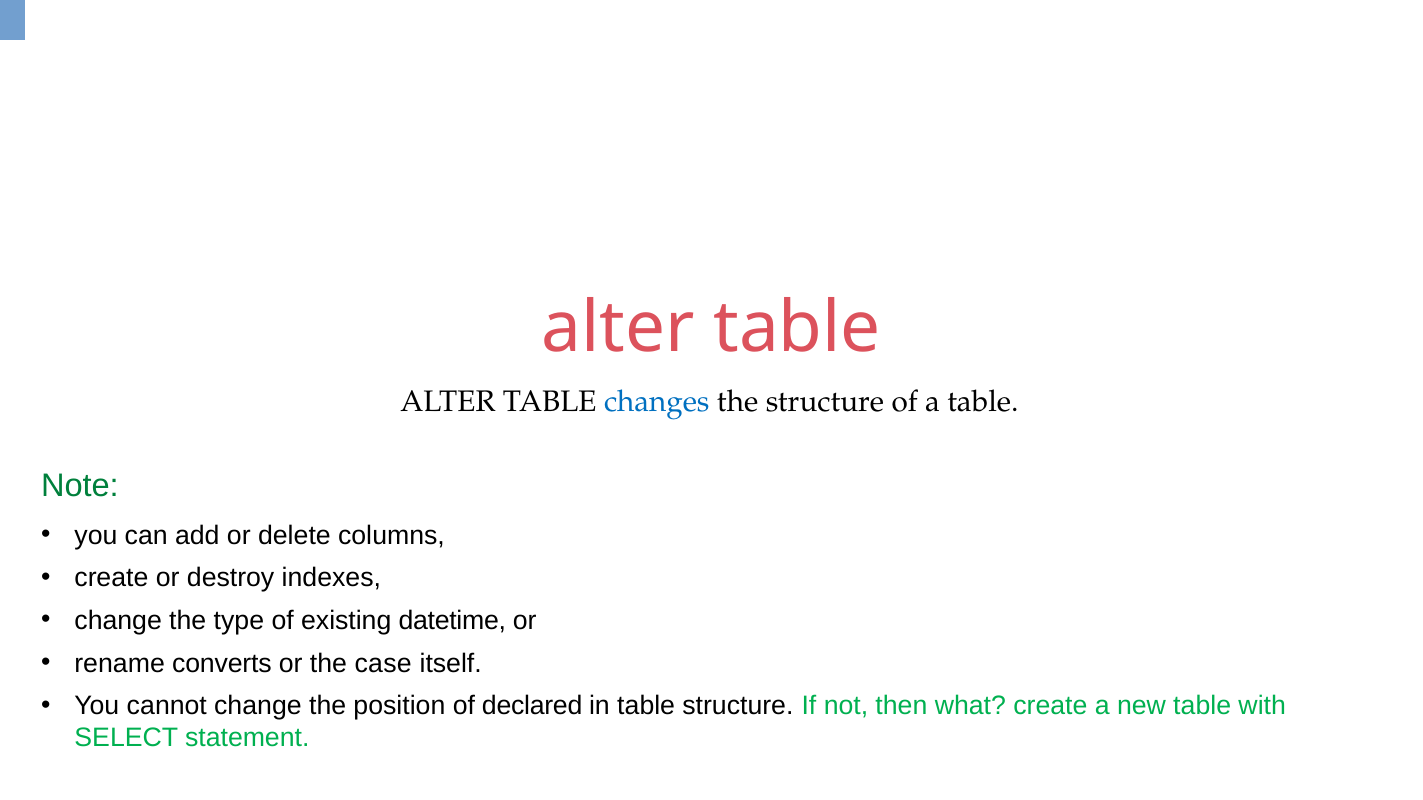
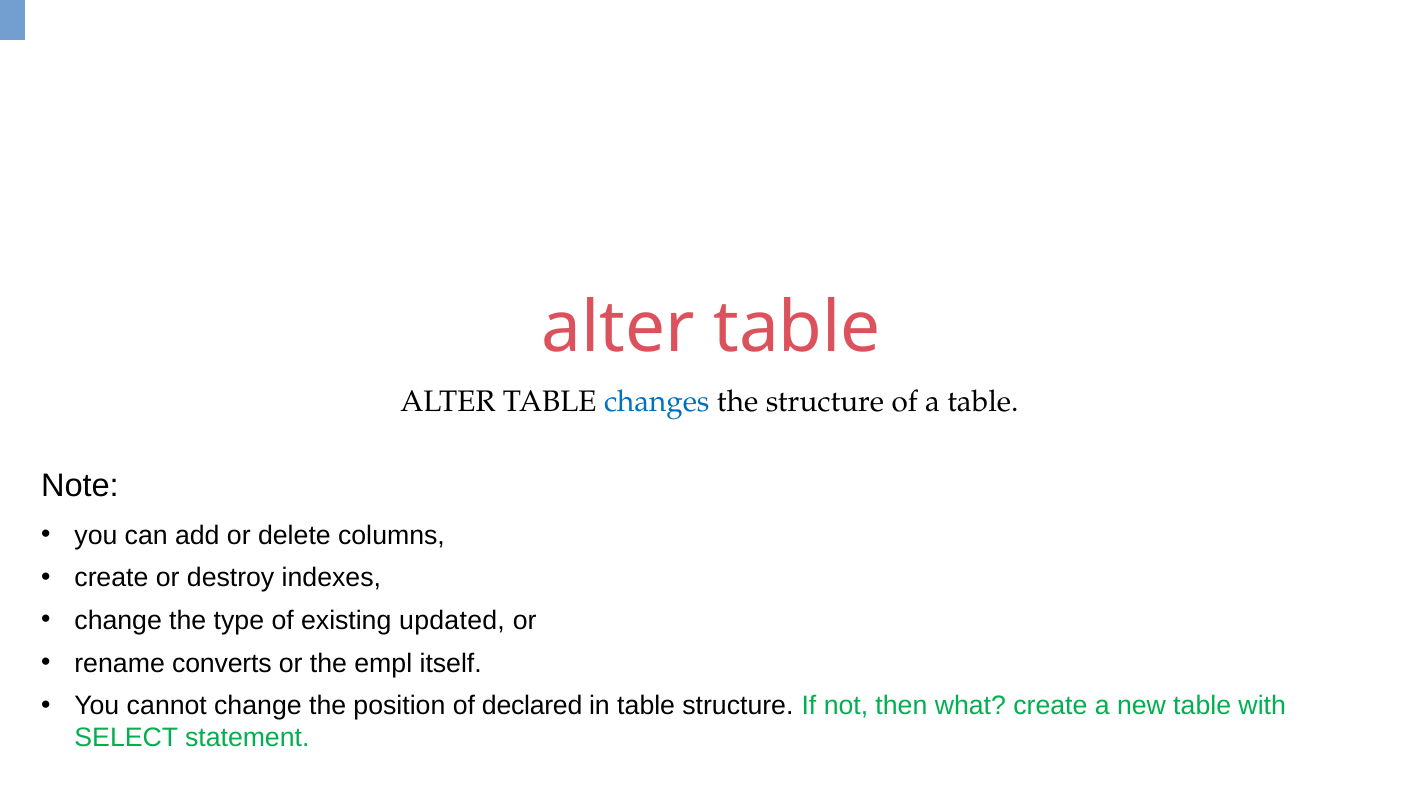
Note colour: green -> black (80, 486)
datetime: datetime -> updated (452, 621)
case: case -> empl (383, 664)
